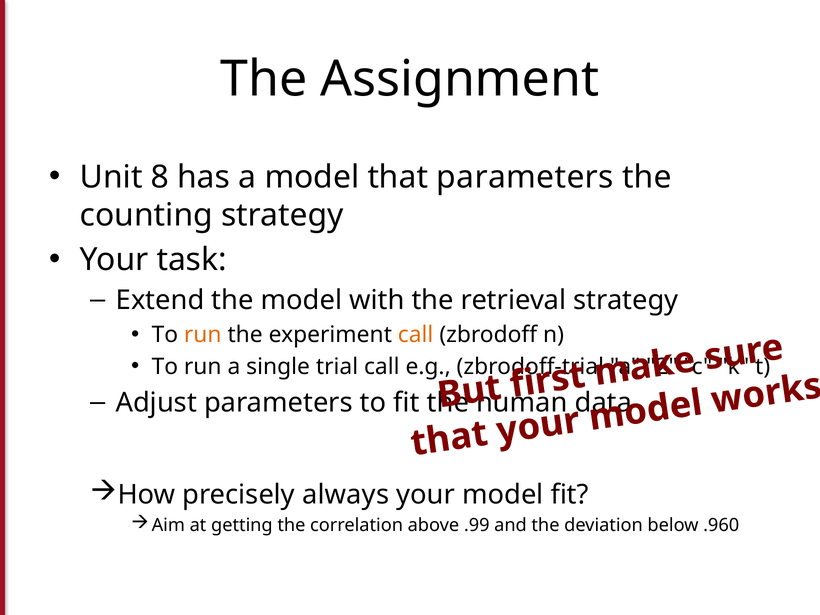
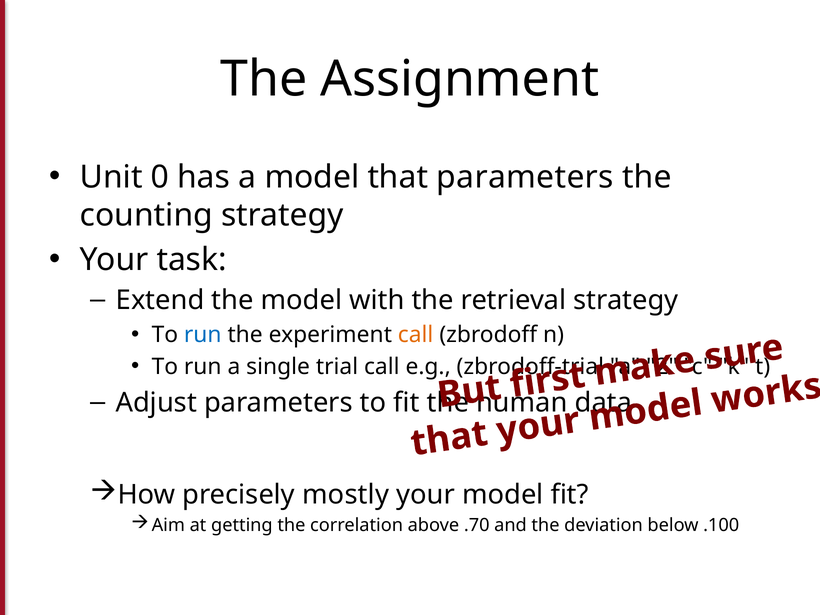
8: 8 -> 0 (160, 177)
run colour: orange -> blue (203, 335)
always: always -> mostly (346, 495)
.99: .99 -> .70 (477, 525)
.960: .960 -> .100 (721, 525)
